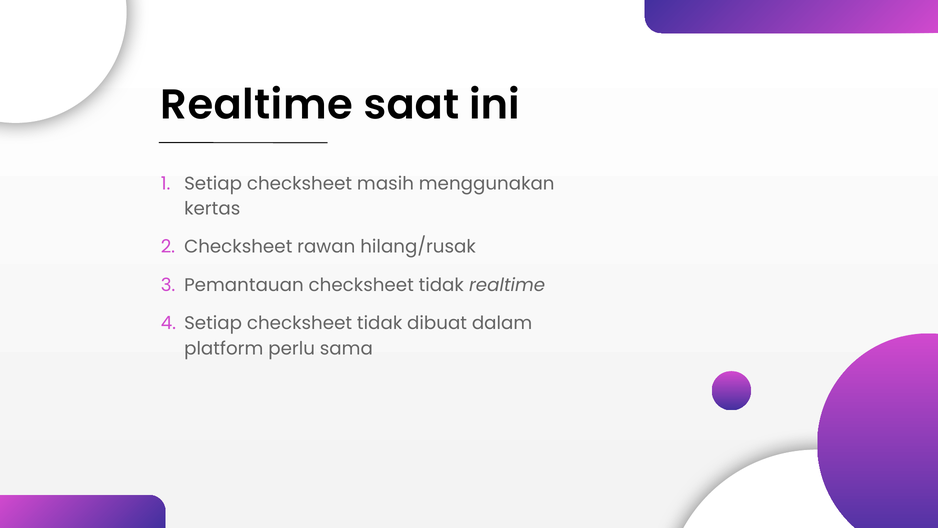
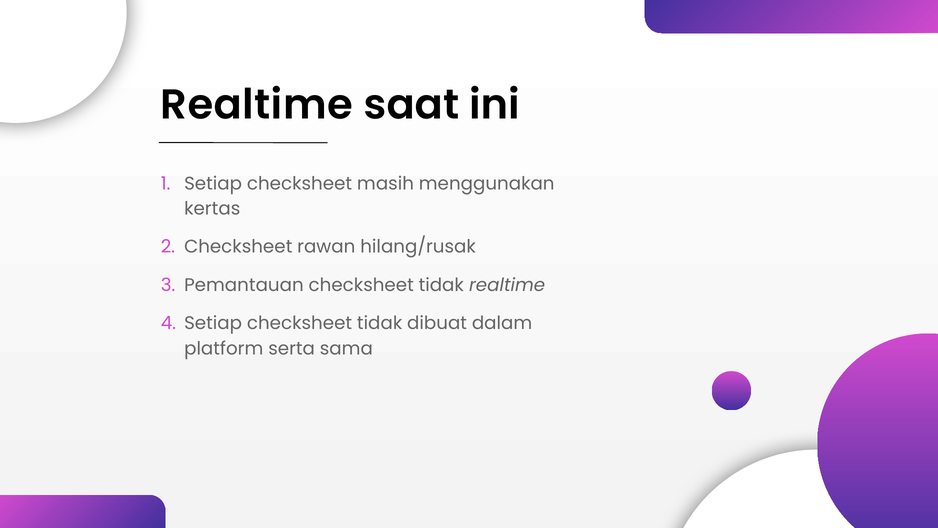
perlu: perlu -> serta (292, 348)
